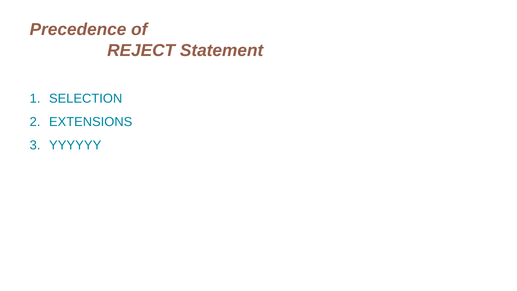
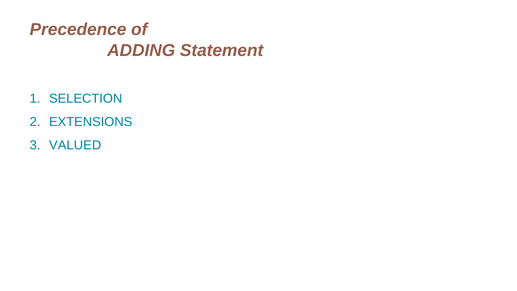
REJECT: REJECT -> ADDING (141, 50)
YYYYYY: YYYYYY -> VALUED (75, 145)
